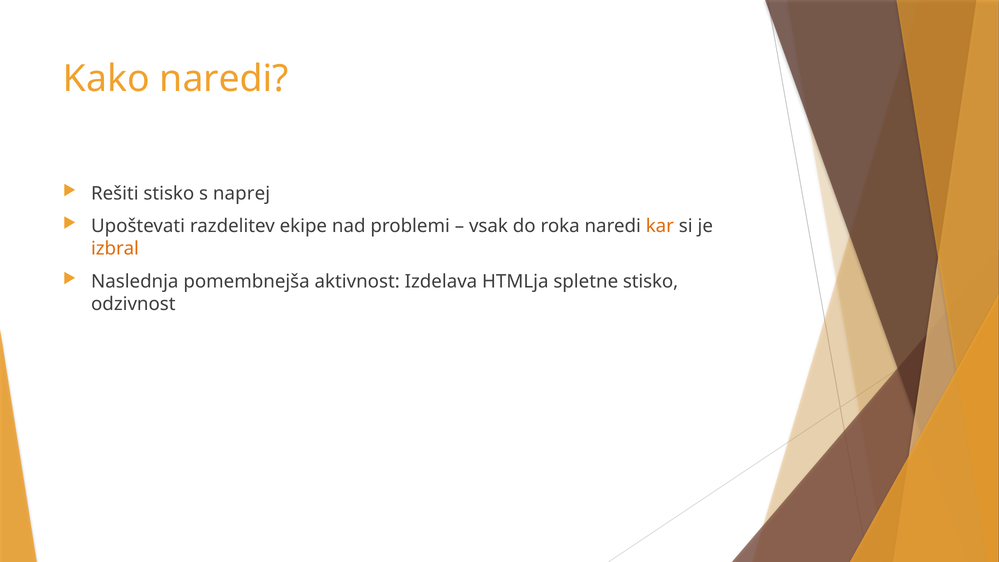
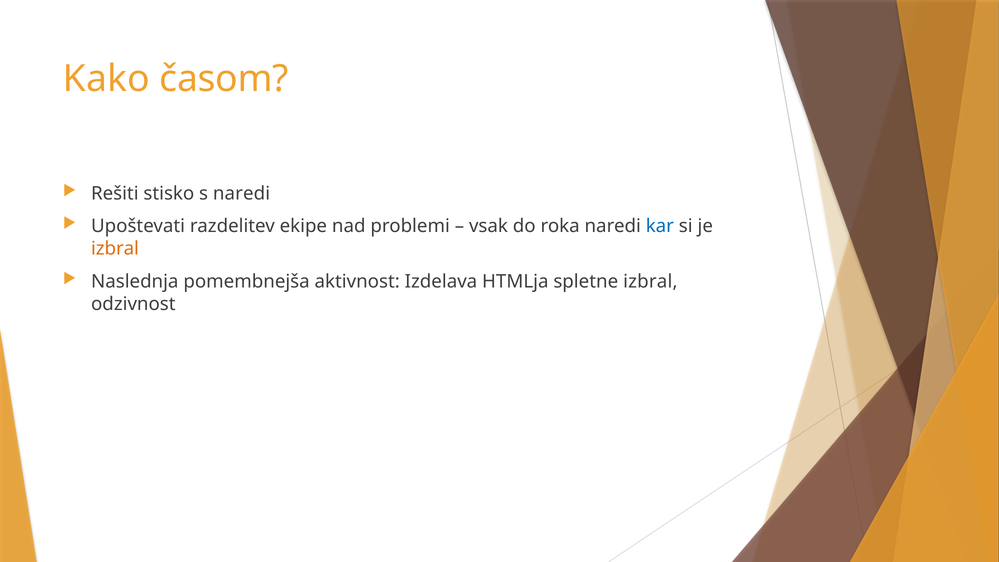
Kako naredi: naredi -> časom (224, 79)
s naprej: naprej -> naredi (242, 193)
kar colour: orange -> blue (660, 226)
spletne stisko: stisko -> izbral (650, 282)
